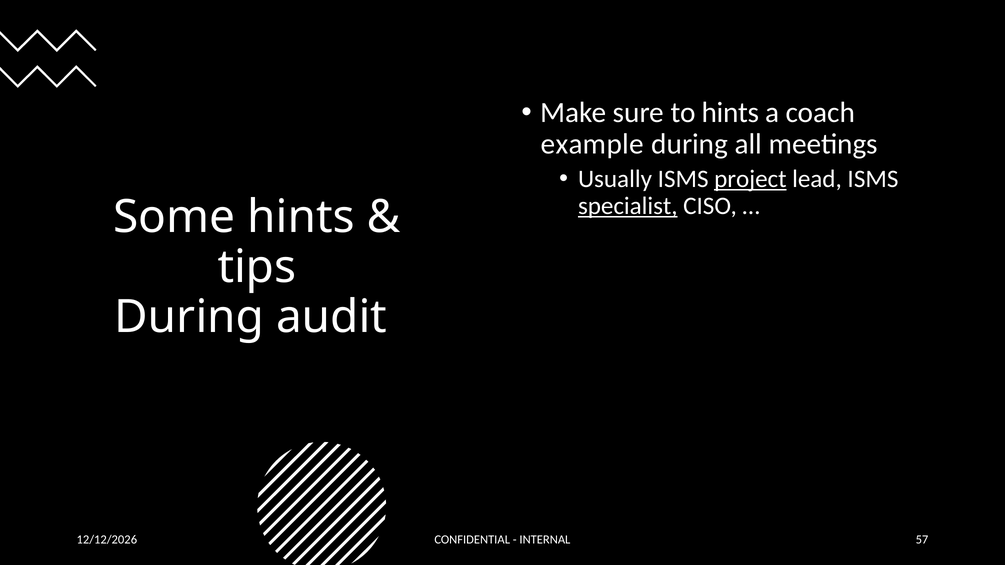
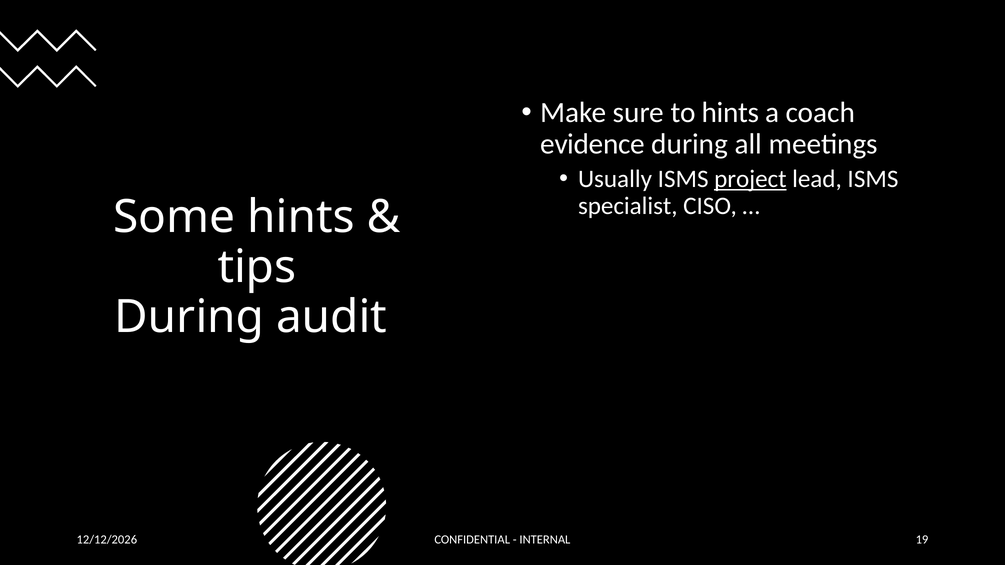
example: example -> evidence (593, 144)
specialist underline: present -> none (628, 206)
57: 57 -> 19 (922, 540)
